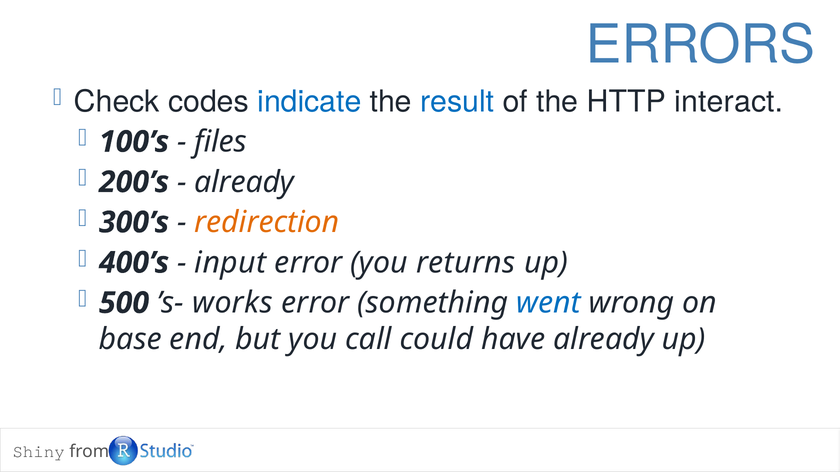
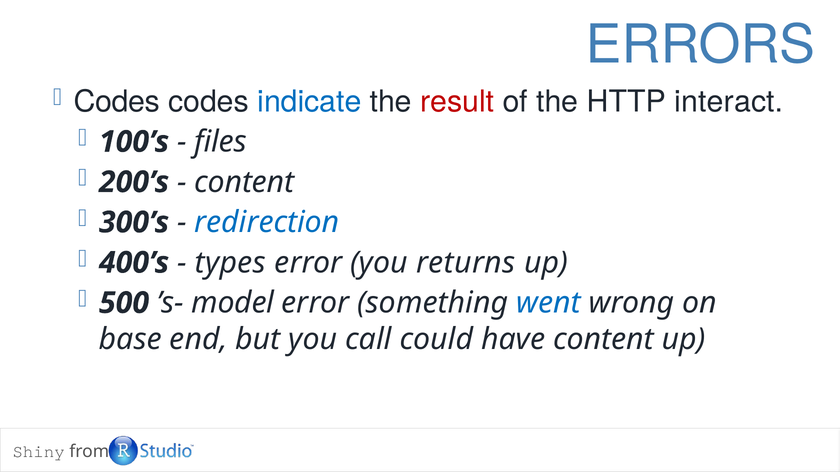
Check: Check -> Codes (117, 102)
result colour: blue -> red (457, 102)
already: already -> content (244, 182)
redirection colour: orange -> blue (267, 223)
input: input -> types (230, 263)
works: works -> model (233, 303)
have already: already -> content (603, 340)
